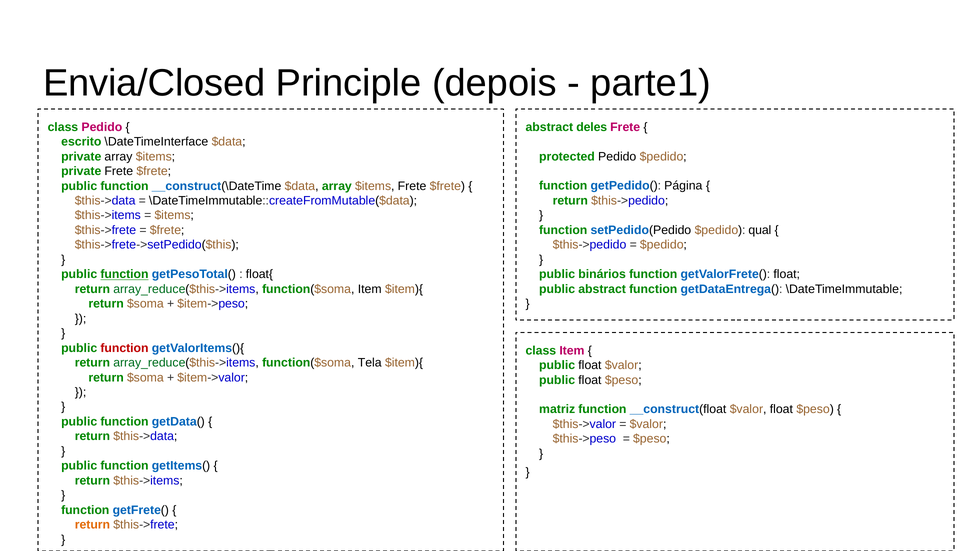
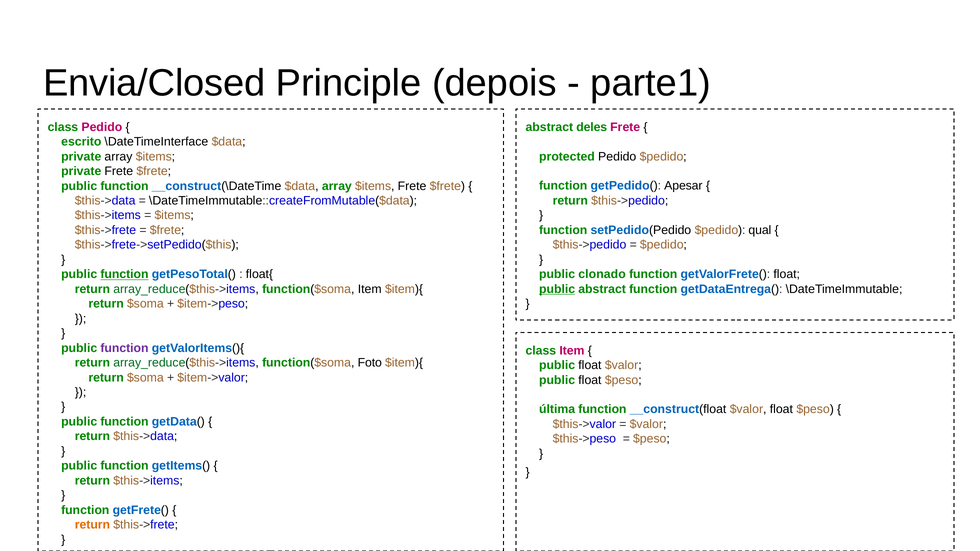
Página: Página -> Apesar (683, 186)
binários: binários -> clonado (602, 274)
public underline: none -> present (557, 289)
function colour: red -> purple (124, 348)
Tela: Tela -> Foto (370, 363)
matriz: matriz -> última (557, 410)
